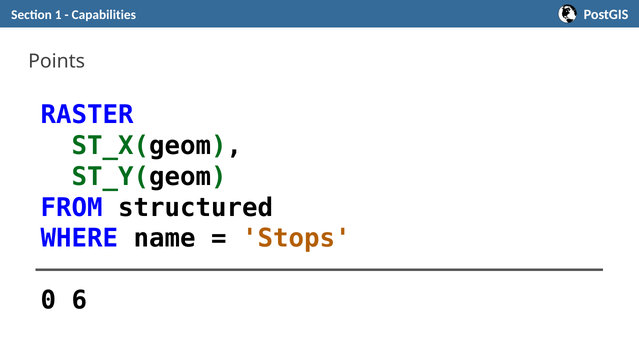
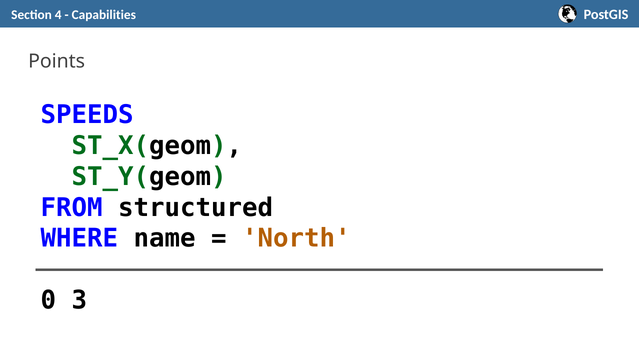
1: 1 -> 4 (58, 15)
RASTER: RASTER -> SPEEDS (87, 115)
Stops: Stops -> North (297, 239)
6: 6 -> 3 (80, 301)
